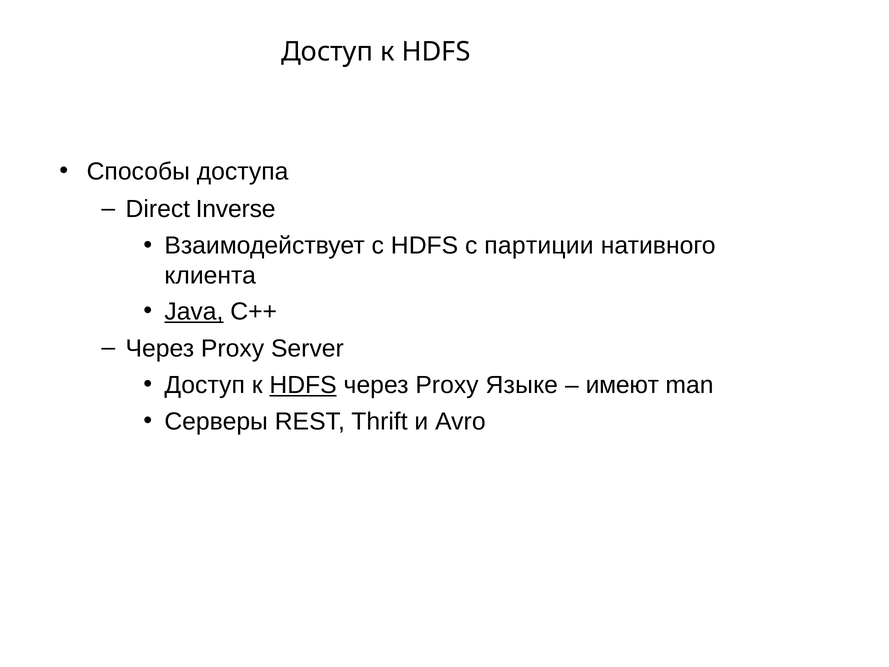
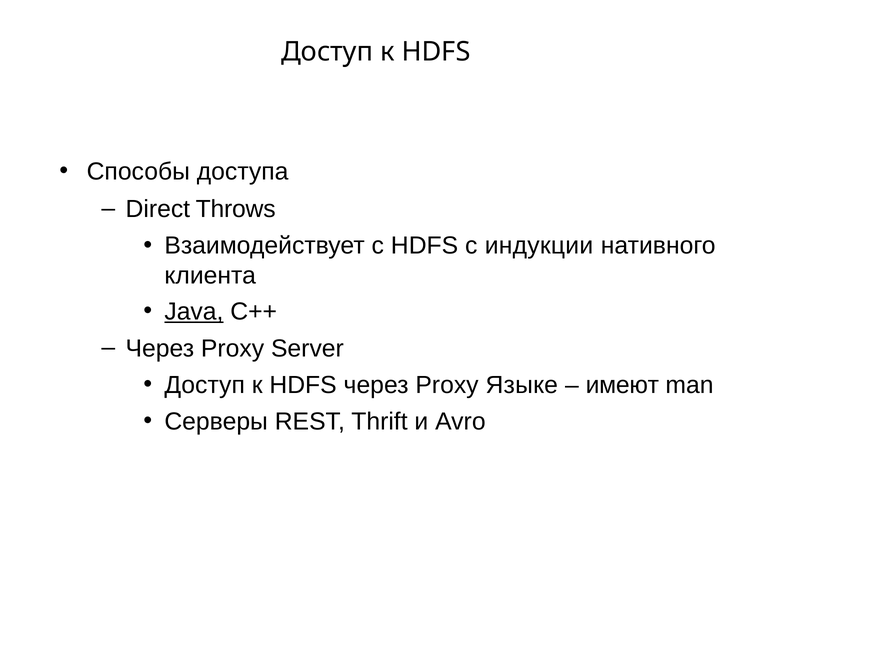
Inverse: Inverse -> Throws (236, 209)
партиции: партиции -> индукции (539, 246)
HDFS underline: present -> none (303, 385)
